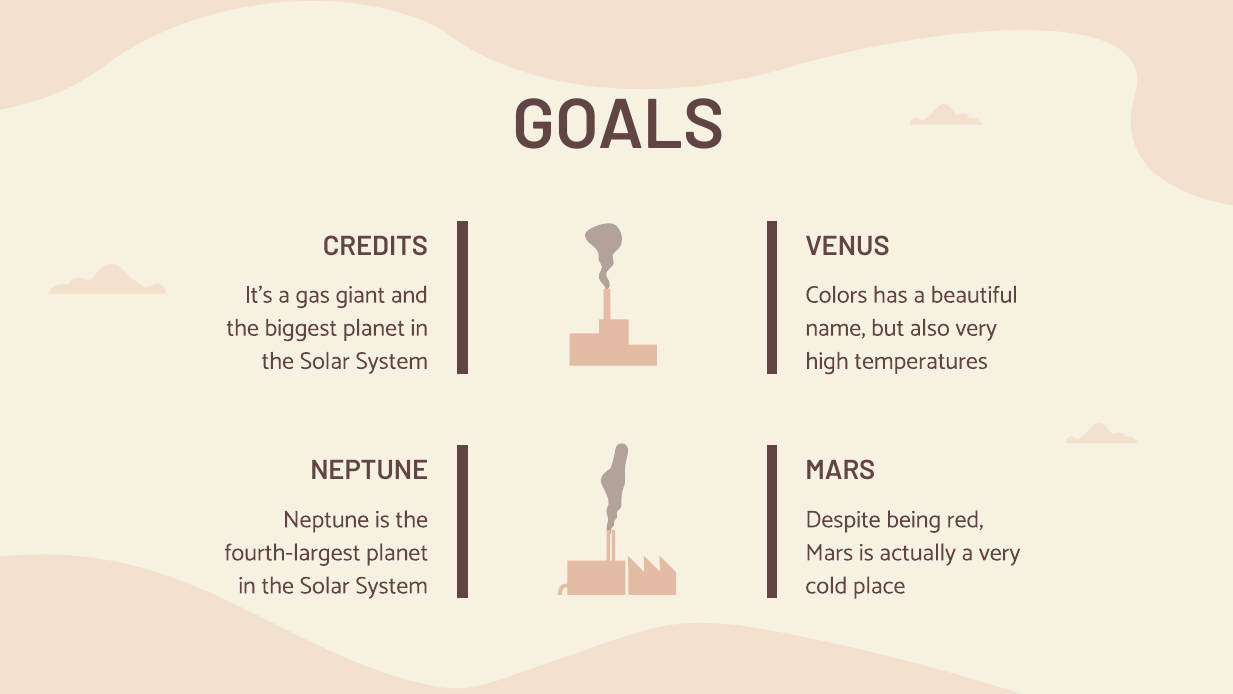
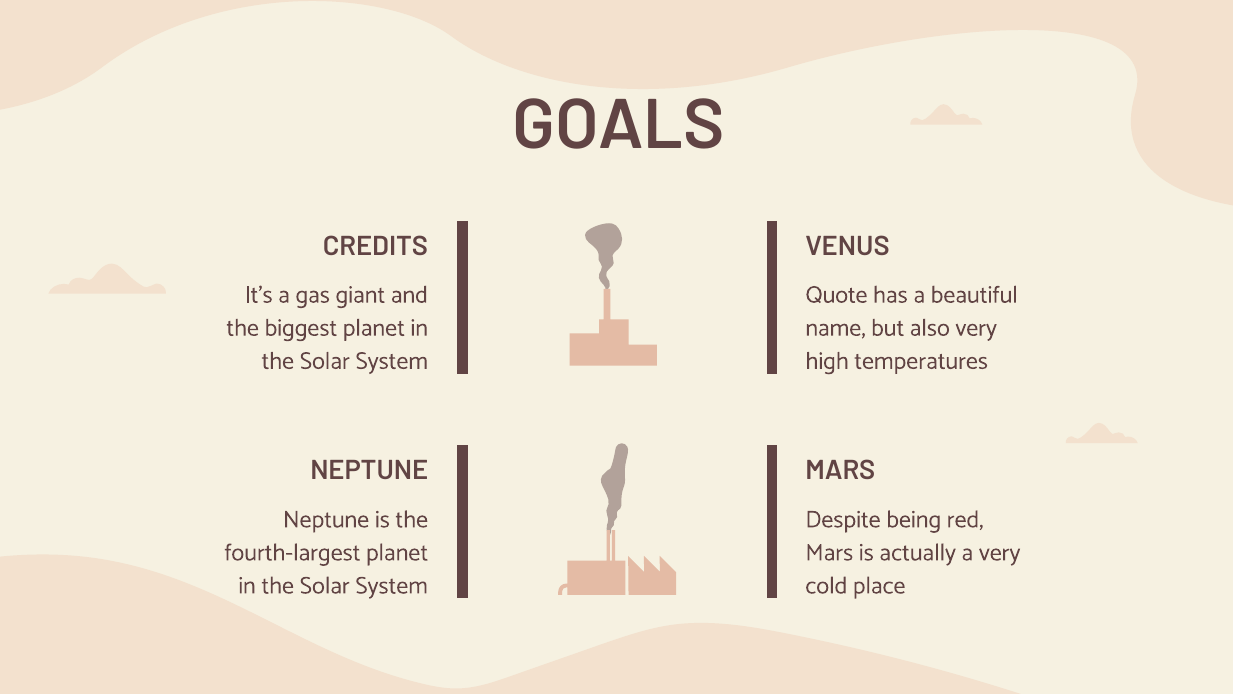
Colors: Colors -> Quote (836, 295)
